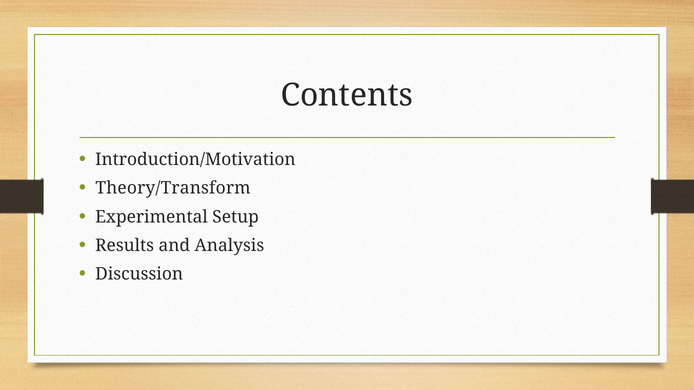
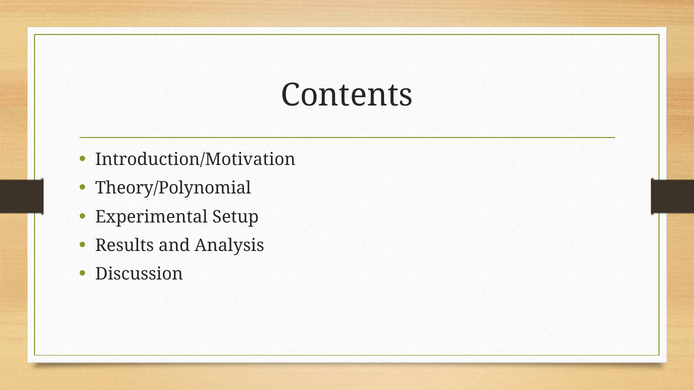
Theory/Transform: Theory/Transform -> Theory/Polynomial (173, 188)
